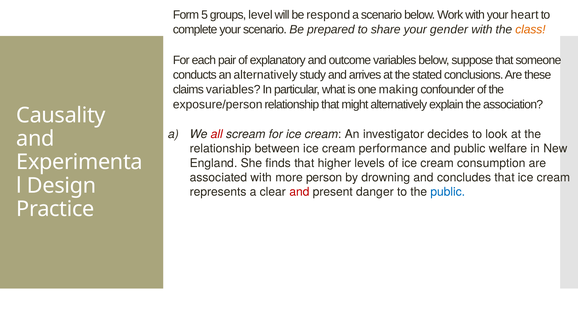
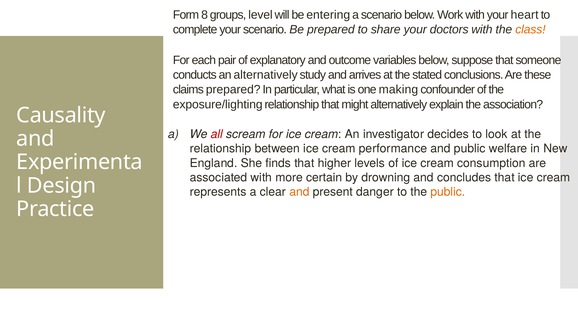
5: 5 -> 8 (205, 15)
respond: respond -> entering (328, 15)
gender: gender -> doctors (449, 29)
claims variables: variables -> prepared (233, 90)
exposure/person: exposure/person -> exposure/lighting (218, 104)
person: person -> certain (324, 178)
and colour: red -> orange (299, 192)
public colour: blue -> orange (448, 192)
